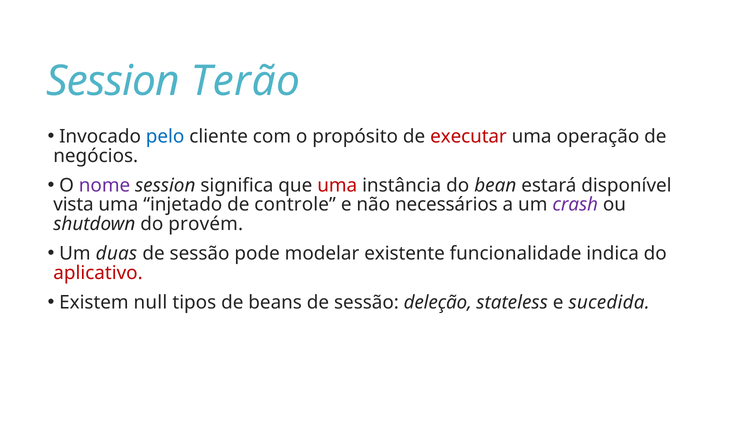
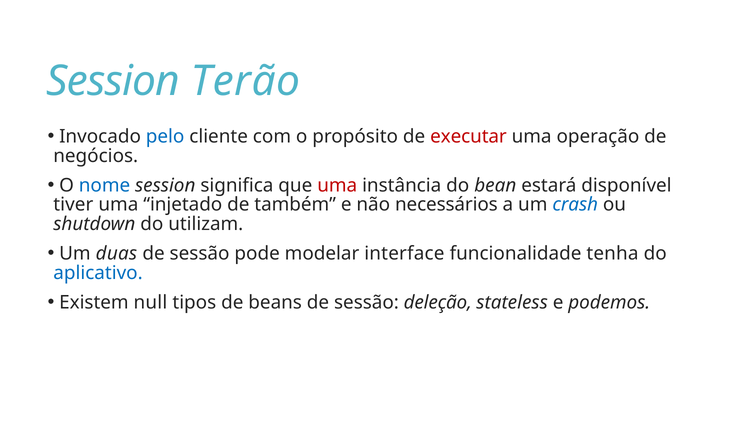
nome colour: purple -> blue (104, 186)
vista: vista -> tiver (73, 205)
controle: controle -> também (295, 205)
crash colour: purple -> blue (575, 205)
provém: provém -> utilizam (206, 224)
existente: existente -> interface (404, 254)
indica: indica -> tenha (612, 254)
aplicativo colour: red -> blue (98, 273)
sucedida: sucedida -> podemos (609, 303)
